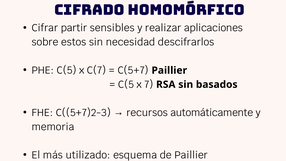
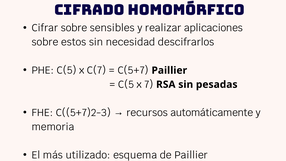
Cifrar partir: partir -> sobre (74, 28)
basados: basados -> pesadas (217, 84)
